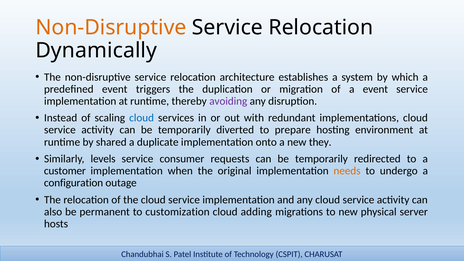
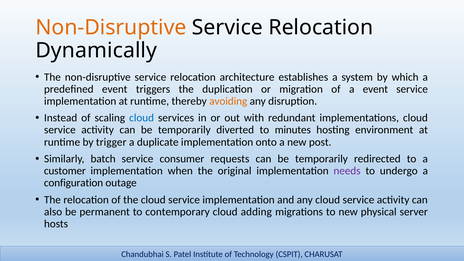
avoiding colour: purple -> orange (228, 101)
prepare: prepare -> minutes (293, 130)
shared: shared -> trigger (111, 142)
they: they -> post (320, 142)
levels: levels -> batch (103, 159)
needs colour: orange -> purple (347, 171)
customization: customization -> contemporary (178, 212)
